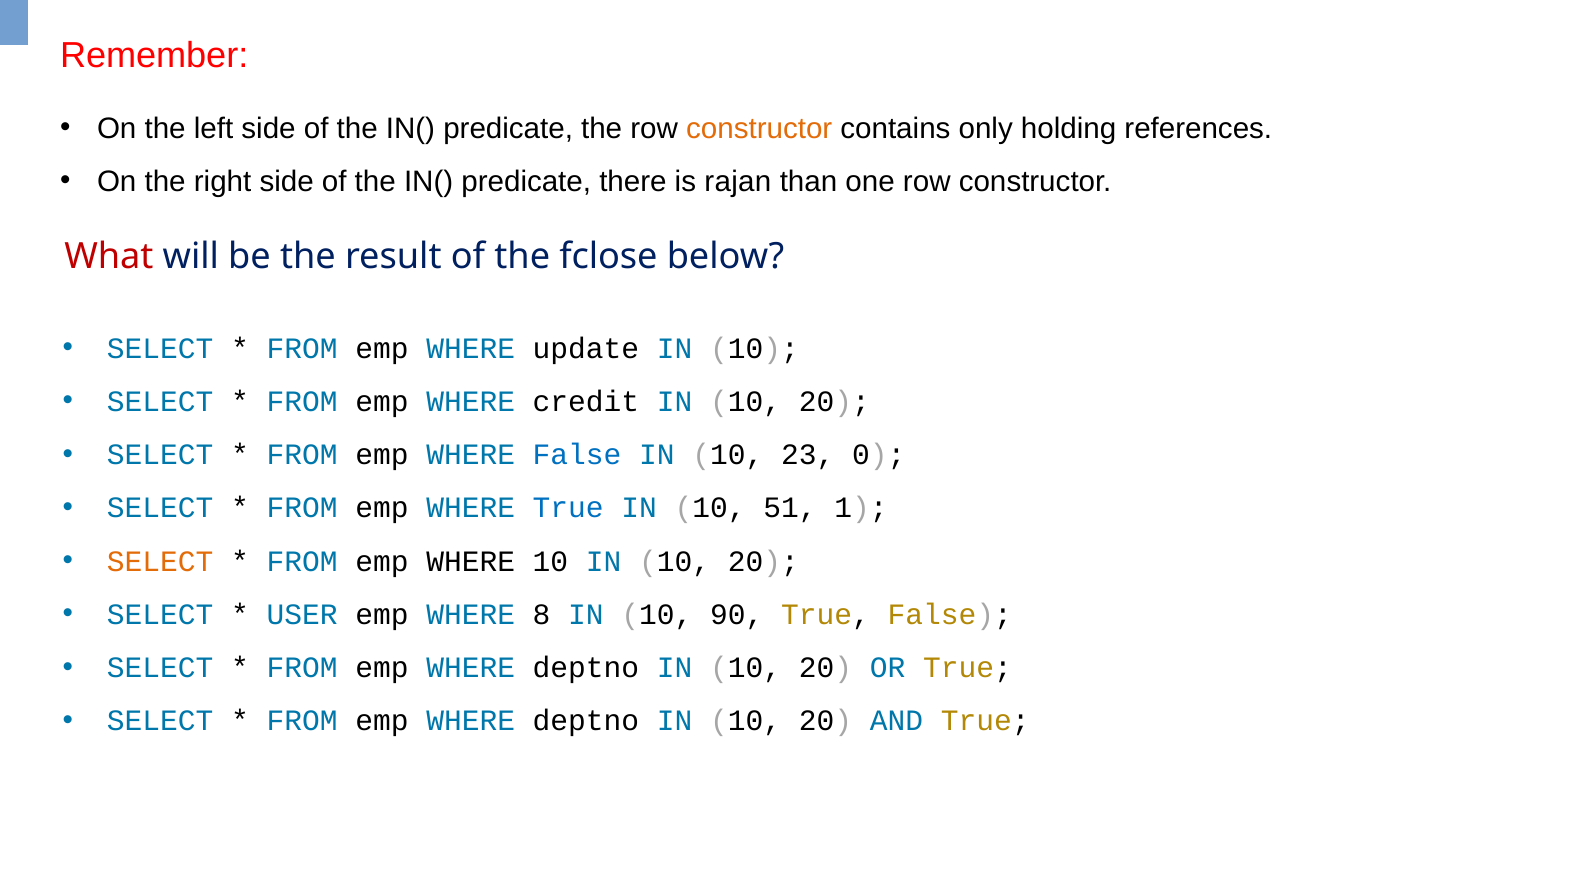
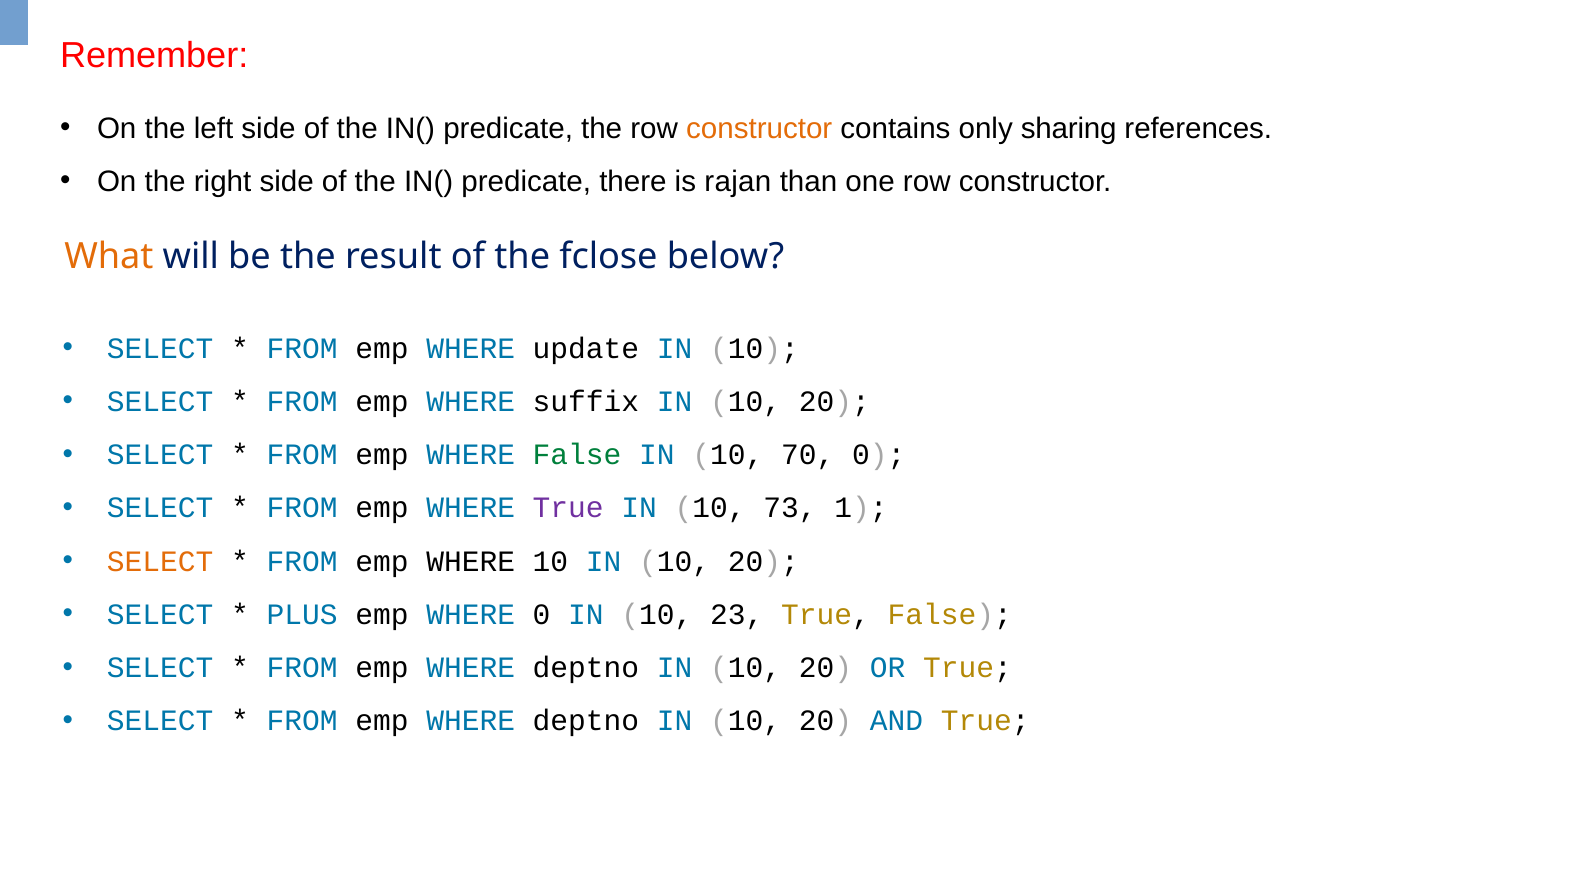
holding: holding -> sharing (1069, 128)
What colour: red -> orange (109, 256)
credit: credit -> suffix (586, 402)
False colour: blue -> green (577, 455)
23: 23 -> 70 (808, 455)
True colour: blue -> purple (568, 508)
51: 51 -> 73 (790, 508)
USER: USER -> PLUS (302, 615)
WHERE 8: 8 -> 0 (542, 615)
90: 90 -> 23 (737, 615)
